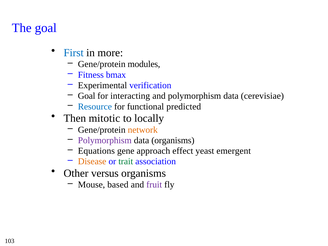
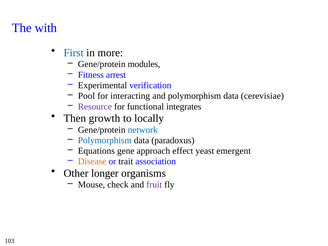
The goal: goal -> with (46, 28)
bmax: bmax -> arrest (116, 75)
Goal: Goal -> Pool (86, 96)
Resource colour: blue -> purple (95, 106)
predicted: predicted -> integrates (184, 106)
mitotic: mitotic -> growth (104, 118)
network colour: orange -> blue (143, 130)
Polymorphism colour: purple -> blue (105, 140)
data organisms: organisms -> paradoxus (173, 140)
trait colour: green -> black (126, 161)
versus: versus -> longer (105, 173)
based: based -> check (118, 185)
